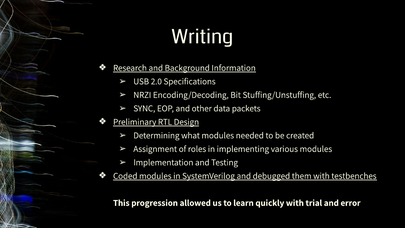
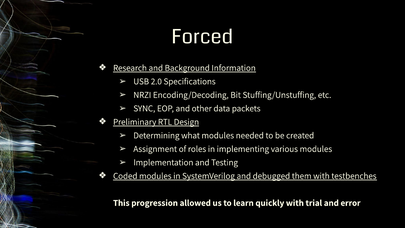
Writing: Writing -> Forced (202, 37)
